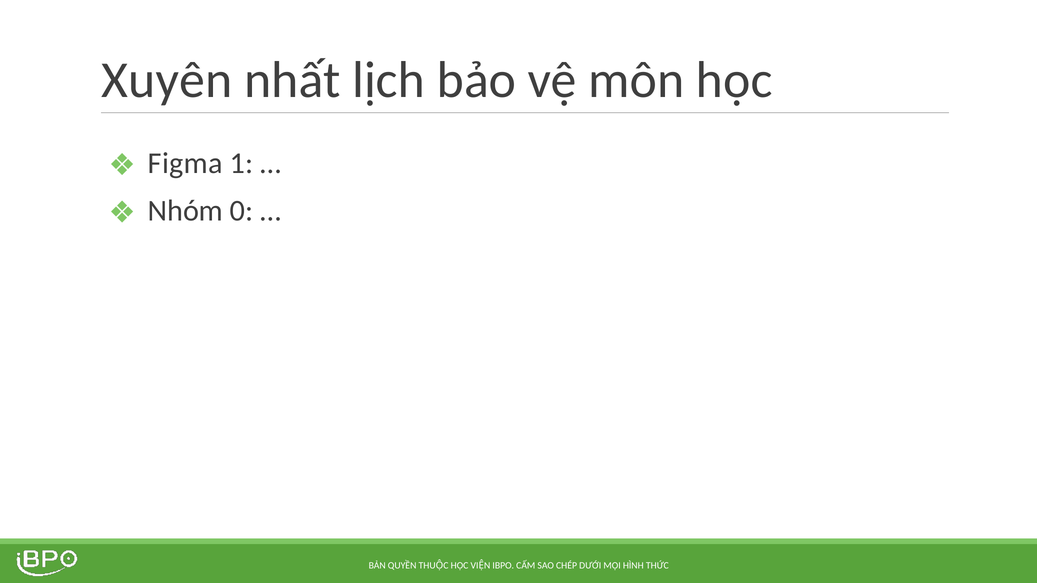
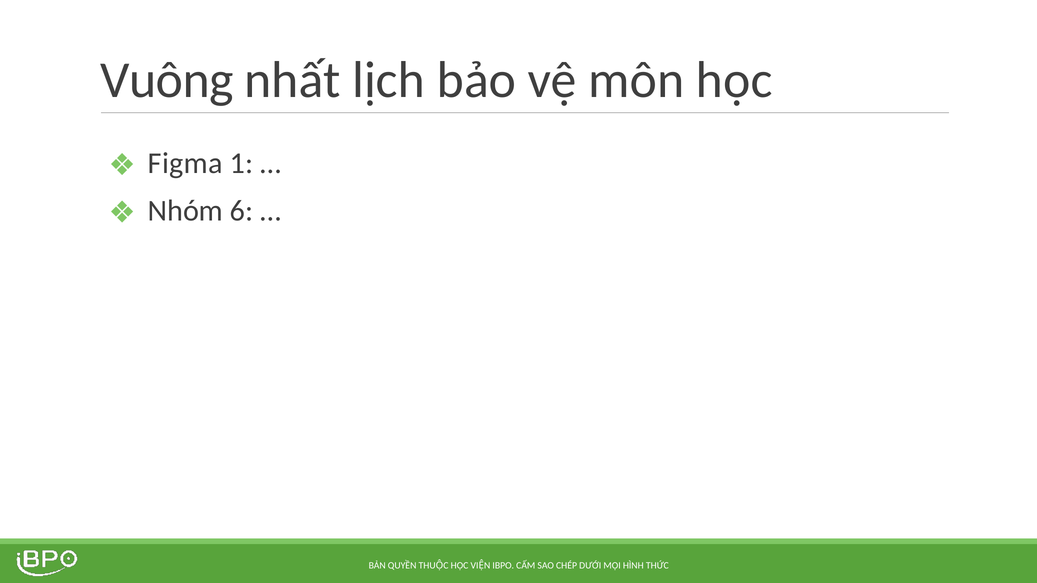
Xuyên: Xuyên -> Vuông (167, 80)
0: 0 -> 6 (242, 211)
